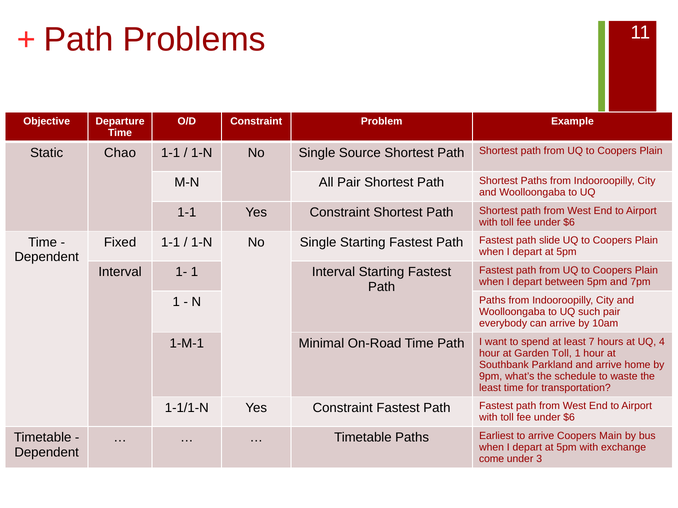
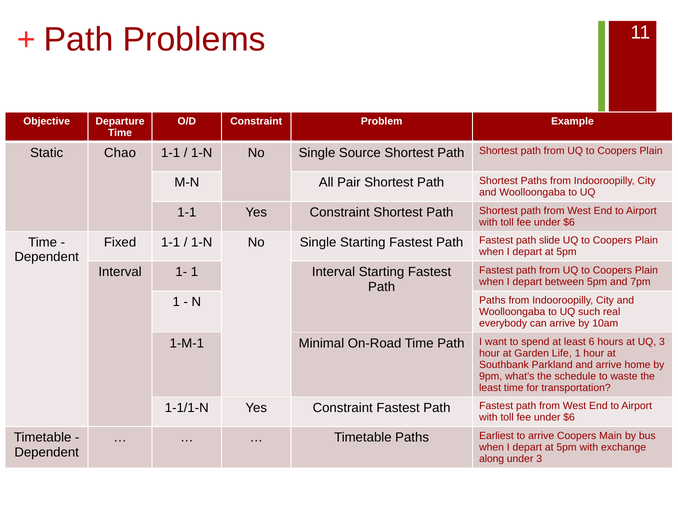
such pair: pair -> real (612, 312)
7: 7 -> 6 (592, 342)
UQ 4: 4 -> 3 (662, 342)
Garden Toll: Toll -> Life (562, 353)
come: come -> along (492, 459)
